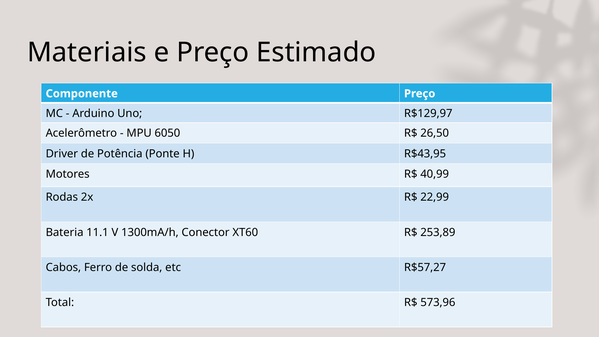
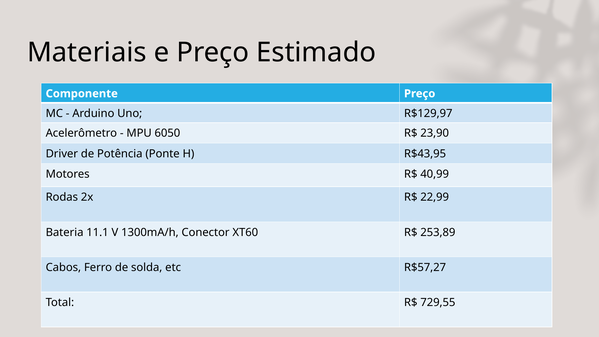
26,50: 26,50 -> 23,90 (435, 133)
573,96: 573,96 -> 729,55 (438, 302)
